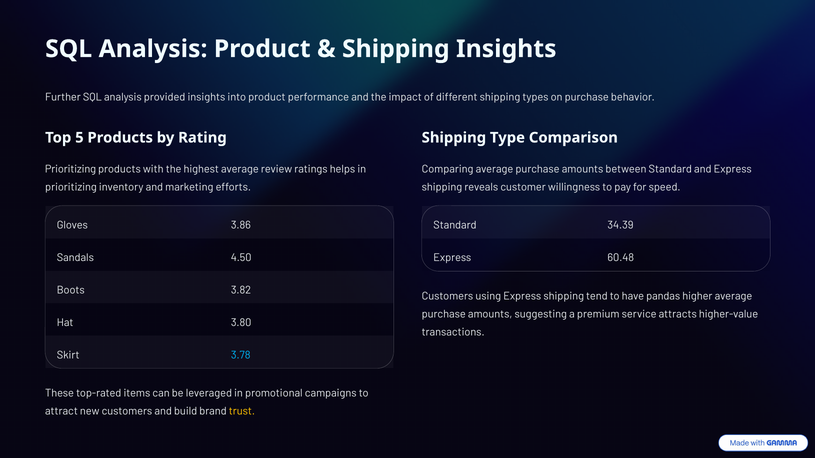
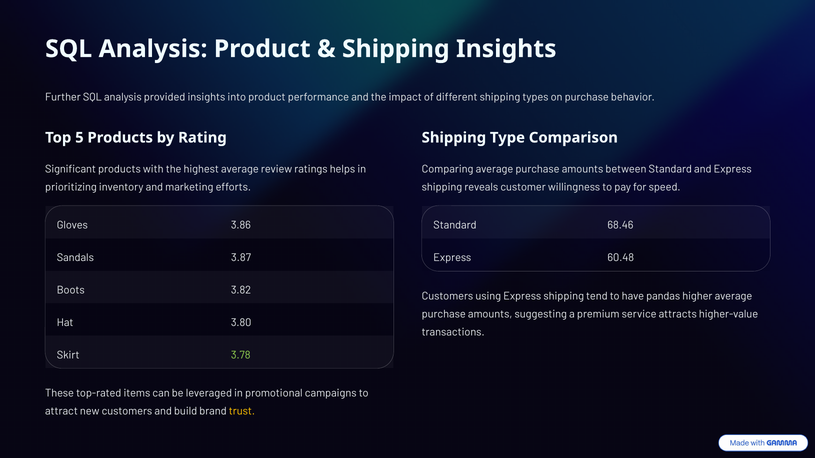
Prioritizing: Prioritizing -> Significant (71, 169)
34.39: 34.39 -> 68.46 (620, 226)
4.50: 4.50 -> 3.87 (241, 258)
3.78 colour: light blue -> light green (241, 355)
